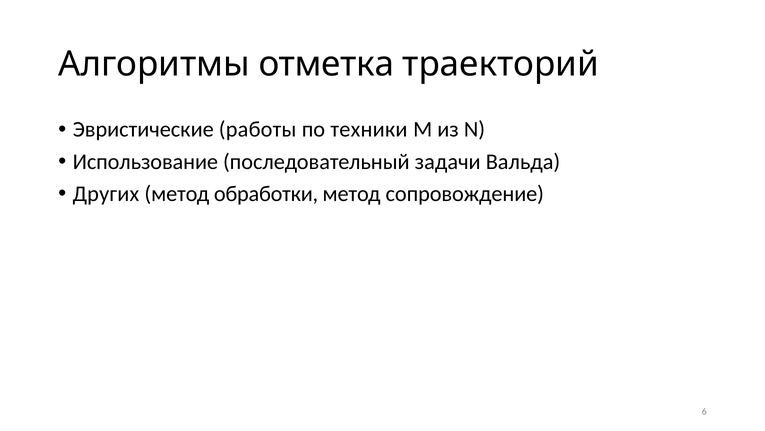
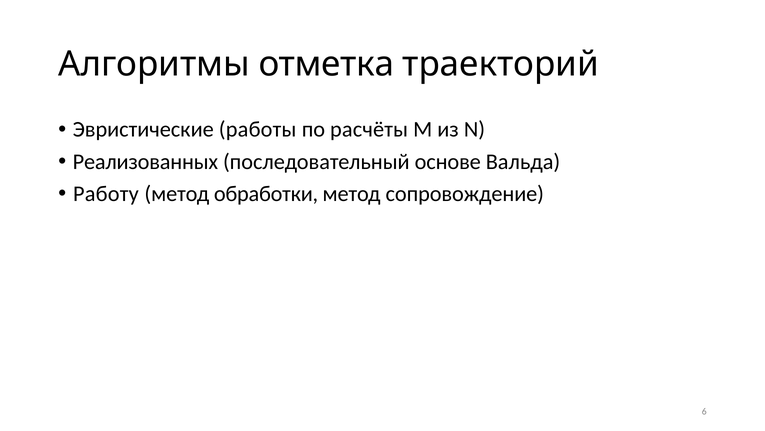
техники: техники -> расчёты (369, 129)
Использование: Использование -> Реализованных (145, 161)
задачи: задачи -> основе (448, 161)
Других: Других -> Работу (106, 193)
